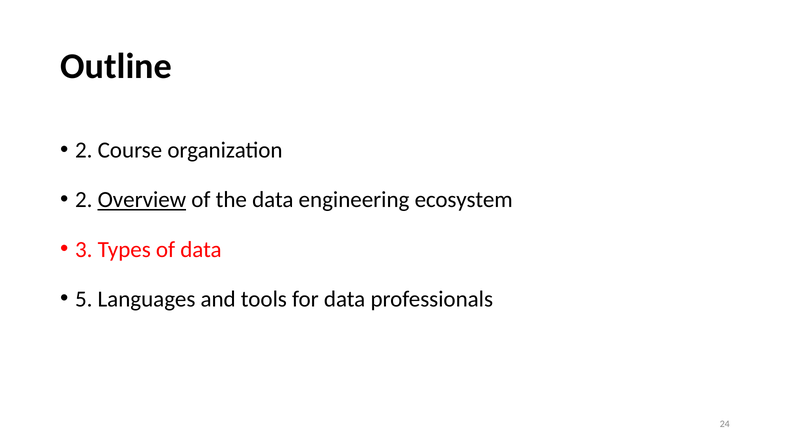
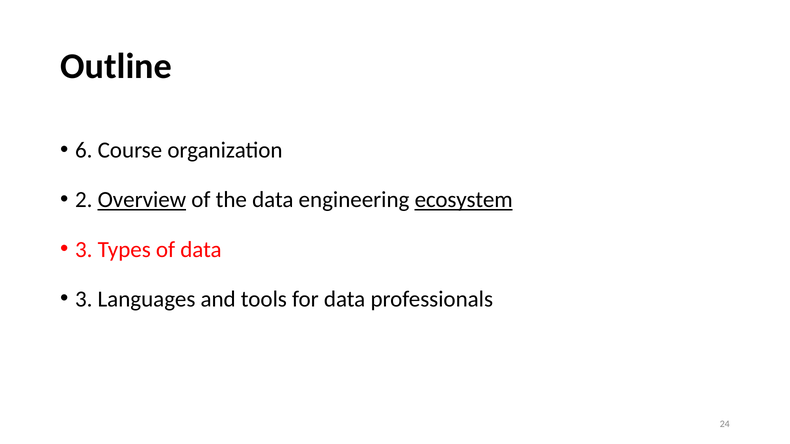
2: 2 -> 6 (84, 150)
ecosystem underline: none -> present (464, 200)
5: 5 -> 3 (84, 299)
